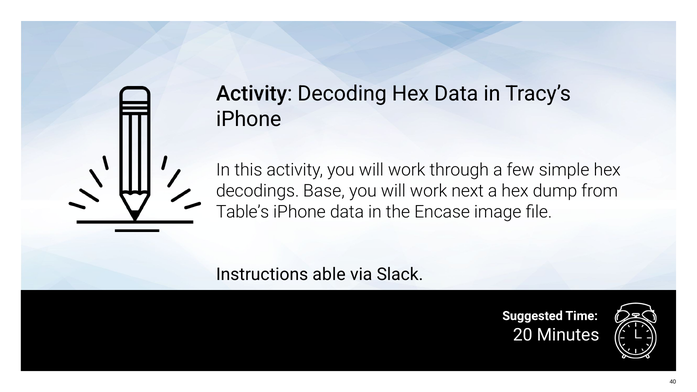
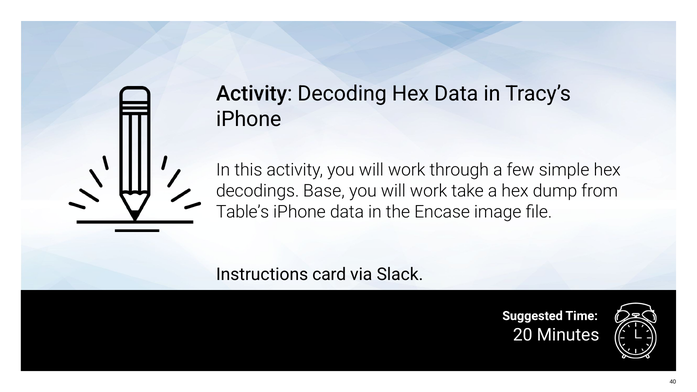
next: next -> take (468, 191)
able: able -> card (329, 275)
